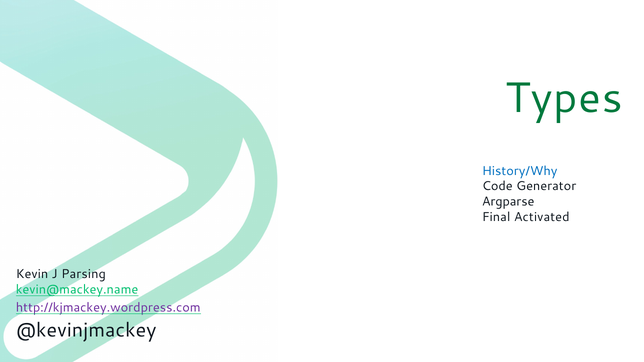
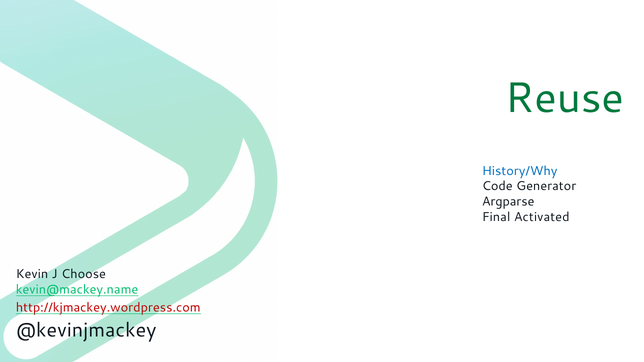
Types: Types -> Reuse (564, 98)
Parsing: Parsing -> Choose (84, 274)
http://kjmackey.wordpress.com colour: purple -> red (108, 308)
